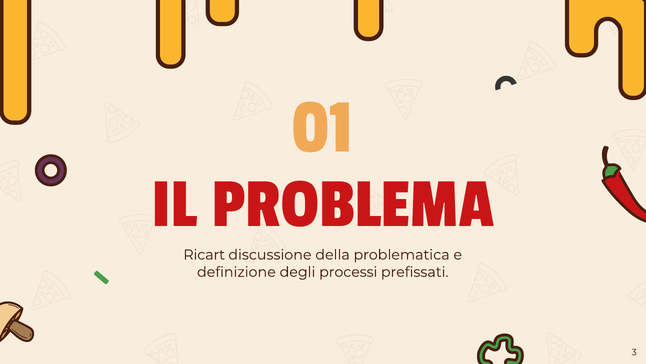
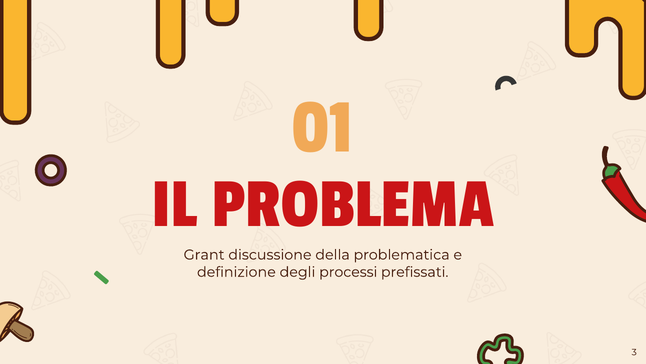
Ricart: Ricart -> Grant (204, 254)
